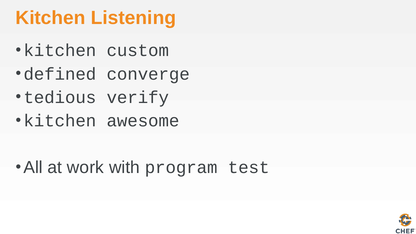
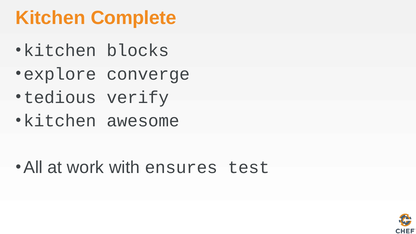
Listening: Listening -> Complete (133, 18)
custom: custom -> blocks (138, 51)
defined: defined -> explore (60, 74)
program: program -> ensures (181, 168)
